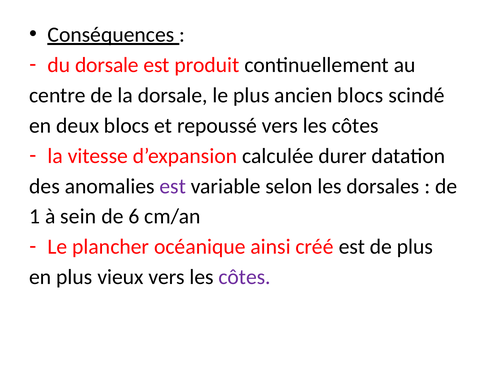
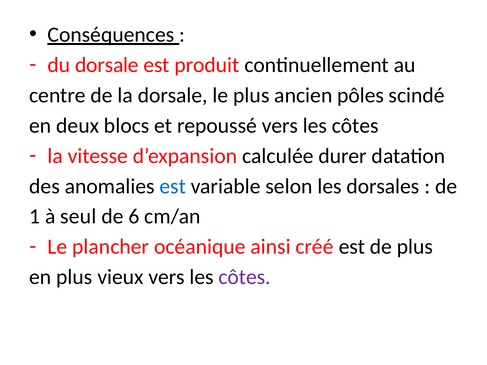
ancien blocs: blocs -> pôles (361, 95)
est colour: purple -> blue (173, 186)
sein: sein -> seul (78, 217)
